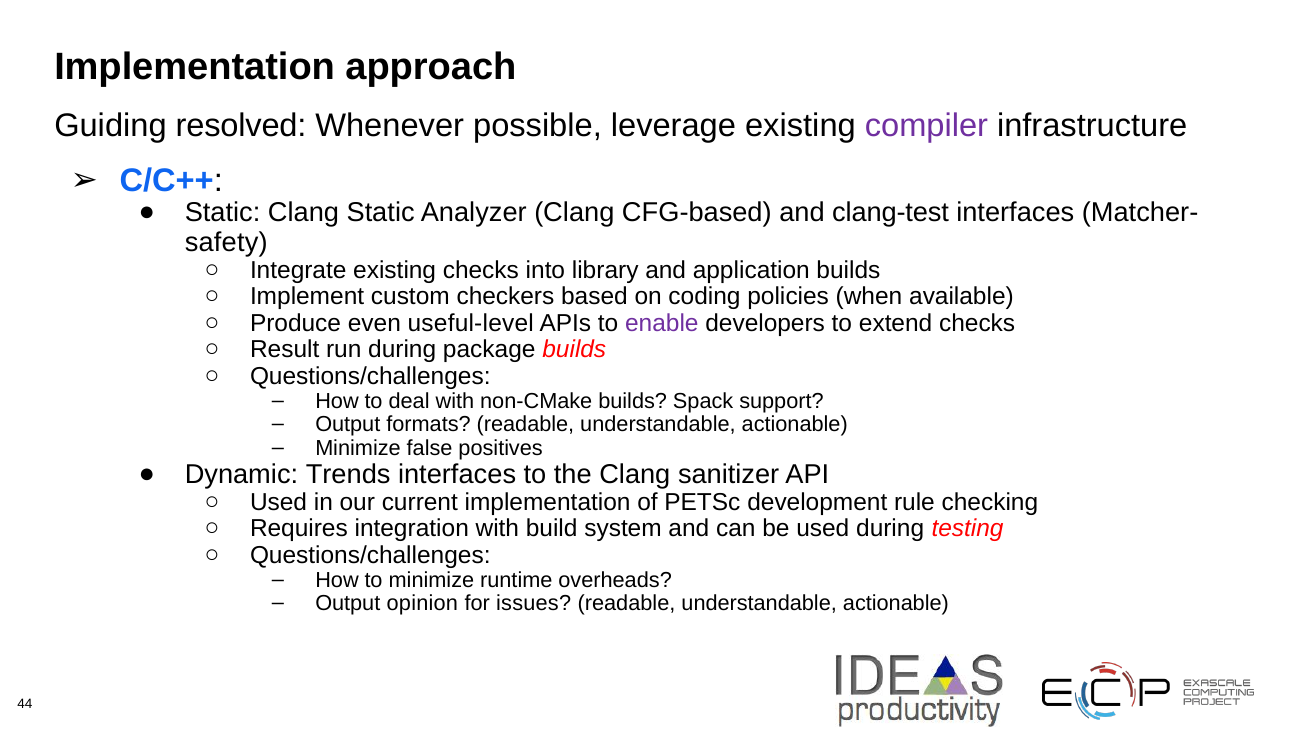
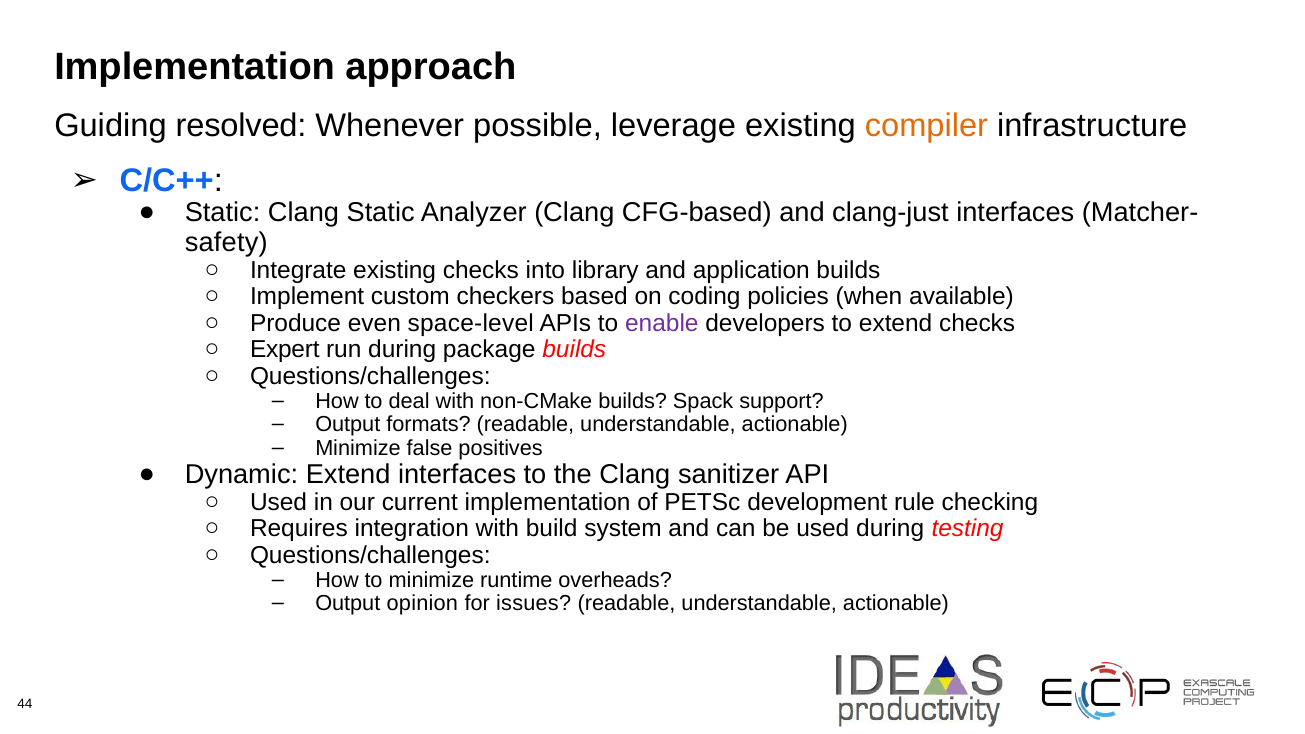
compiler colour: purple -> orange (926, 126)
clang-test: clang-test -> clang-just (890, 213)
useful-level: useful-level -> space-level (471, 323)
Result: Result -> Expert (285, 350)
Dynamic Trends: Trends -> Extend (348, 474)
